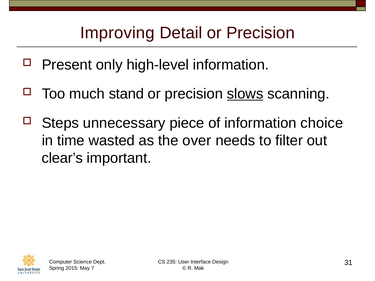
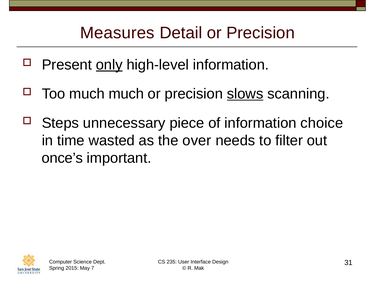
Improving: Improving -> Measures (117, 33)
only underline: none -> present (109, 65)
much stand: stand -> much (126, 94)
clear’s: clear’s -> once’s (62, 158)
